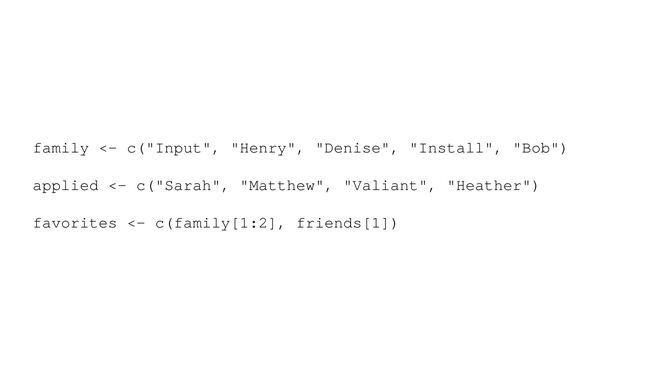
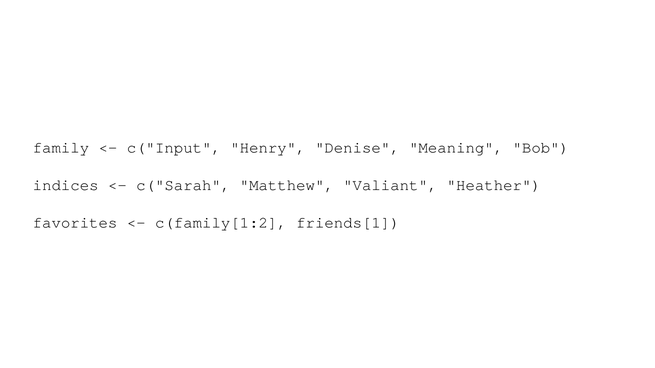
Install: Install -> Meaning (456, 148)
applied: applied -> indices (66, 185)
